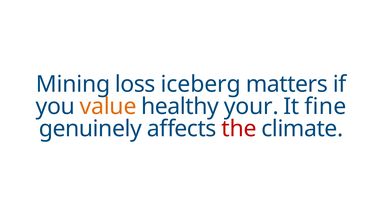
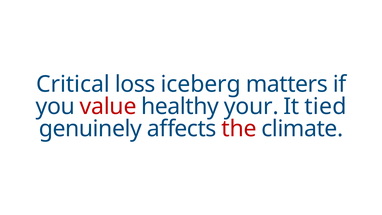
Mining: Mining -> Critical (73, 84)
value colour: orange -> red (108, 106)
fine: fine -> tied (325, 106)
